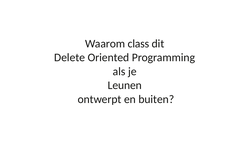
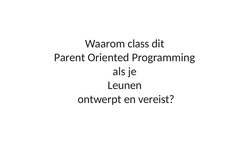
Delete: Delete -> Parent (70, 57)
buiten: buiten -> vereist (156, 99)
